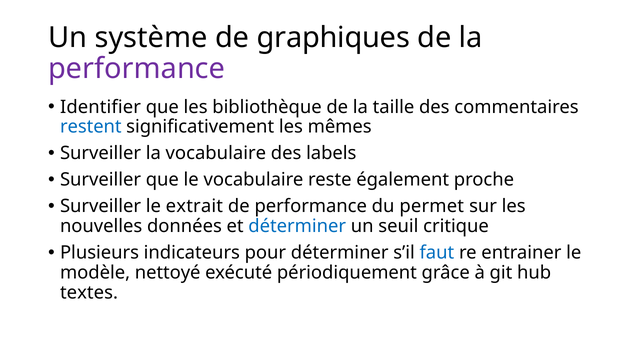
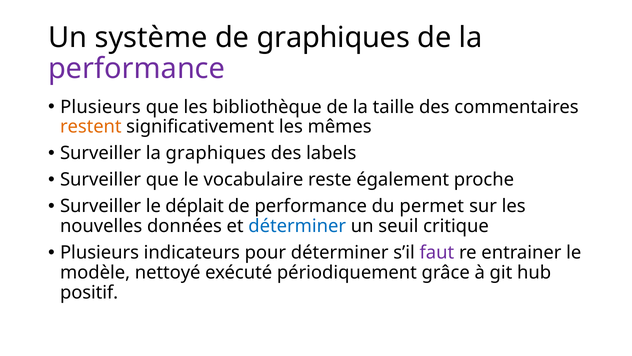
Identifier: Identifier -> Plusieurs (100, 107)
restent colour: blue -> orange (91, 127)
la vocabulaire: vocabulaire -> graphiques (216, 153)
extrait: extrait -> déplait (195, 206)
faut colour: blue -> purple (437, 252)
textes: textes -> positif (89, 292)
